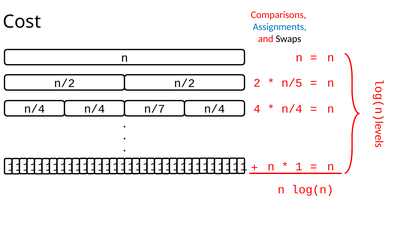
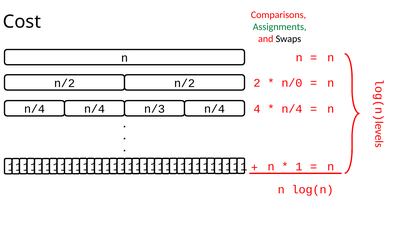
Assignments colour: blue -> green (280, 27)
n/5: n/5 -> n/0 (292, 83)
n/7: n/7 -> n/3 (155, 109)
